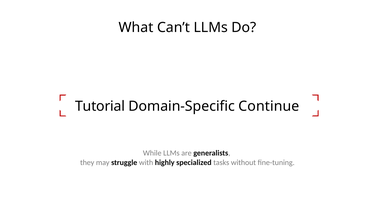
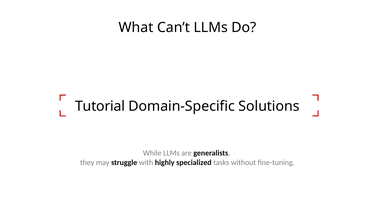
Continue: Continue -> Solutions (269, 106)
